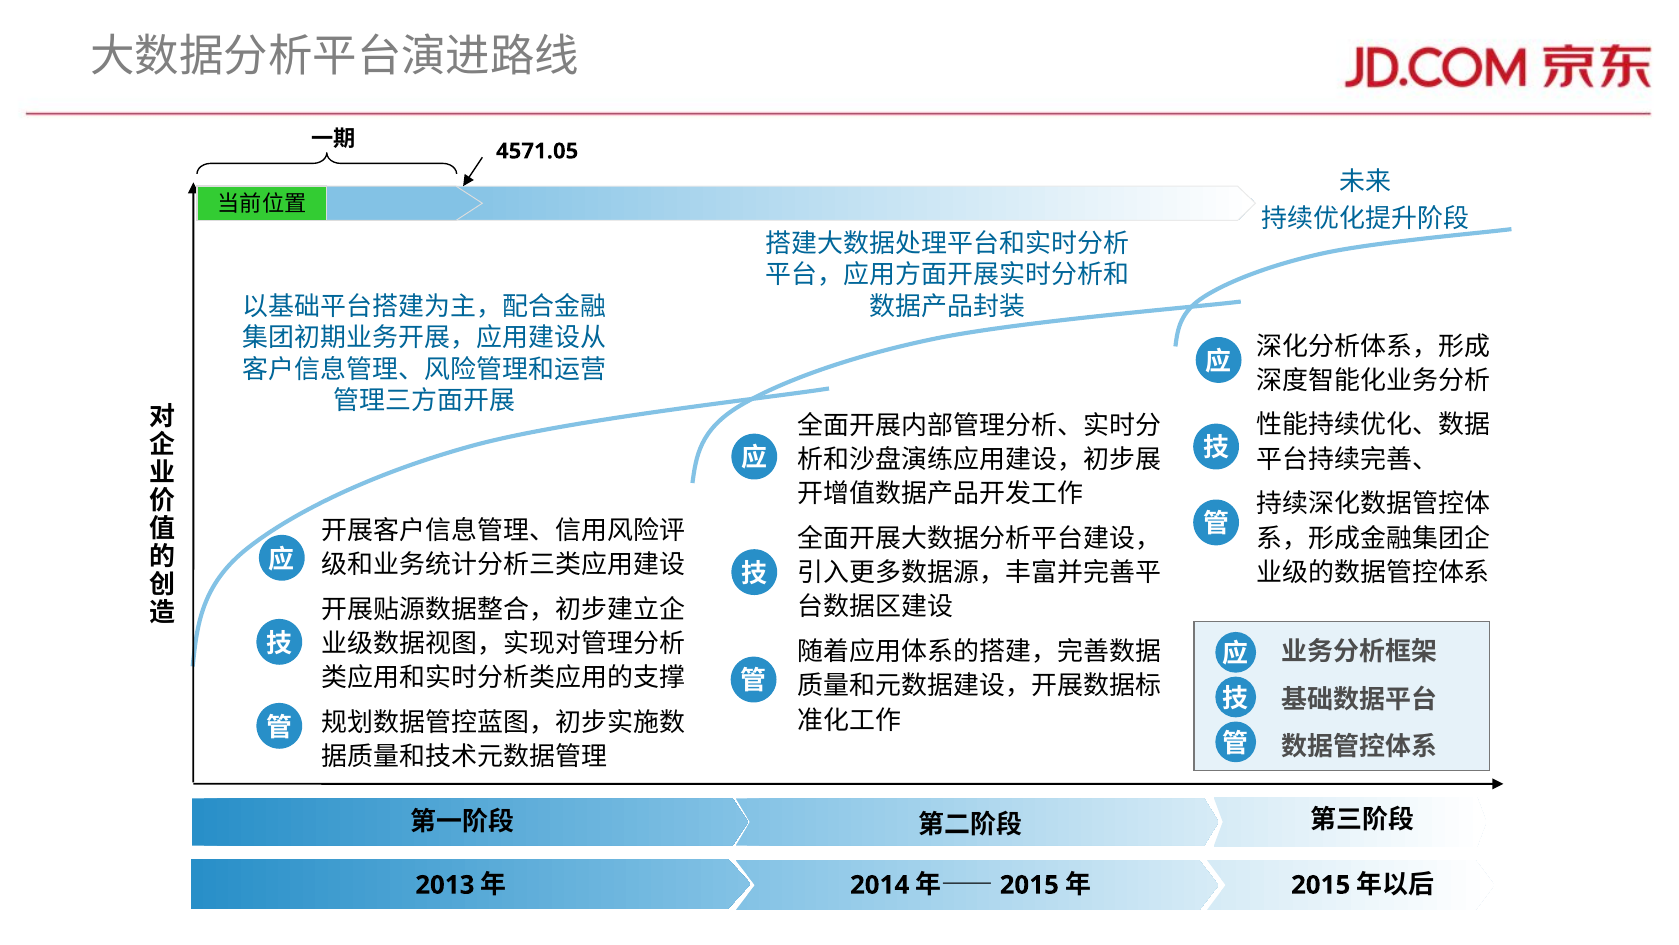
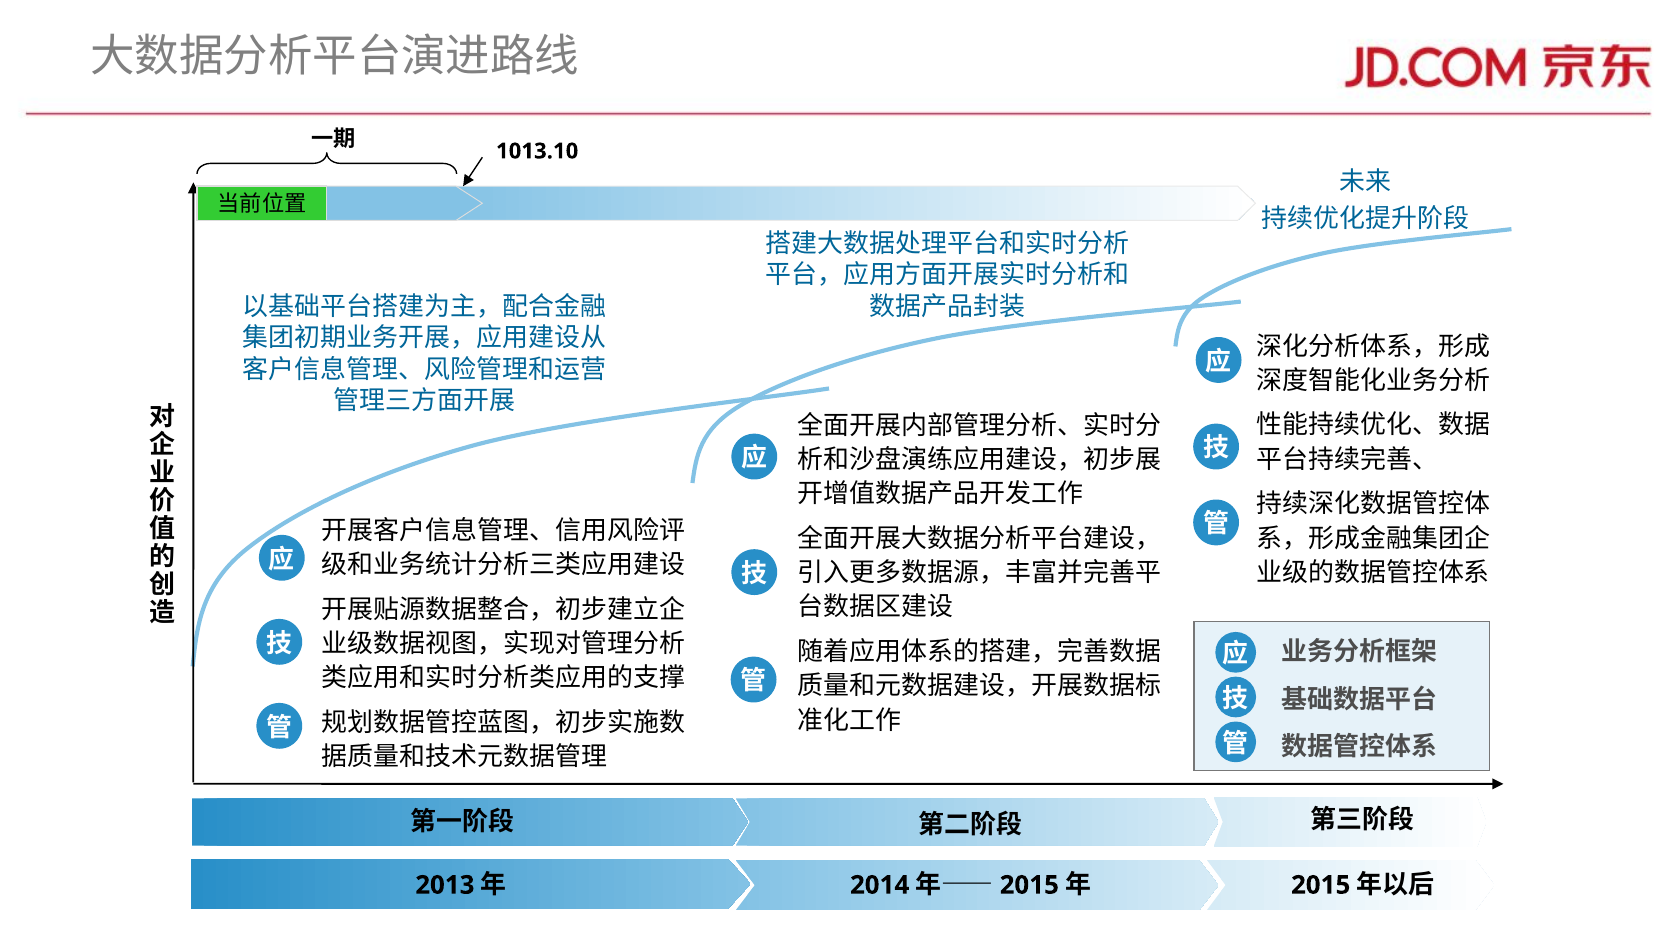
4571.05: 4571.05 -> 1013.10 (537, 151)
